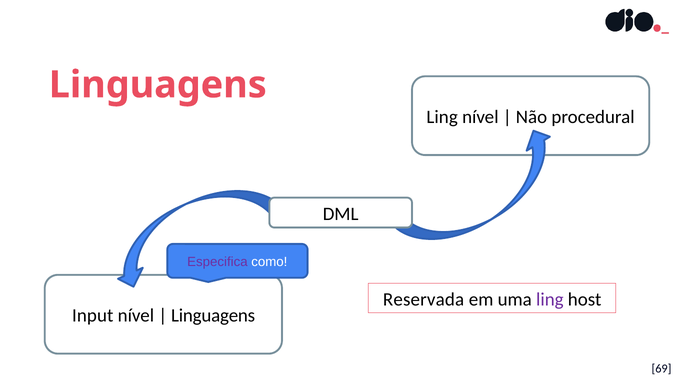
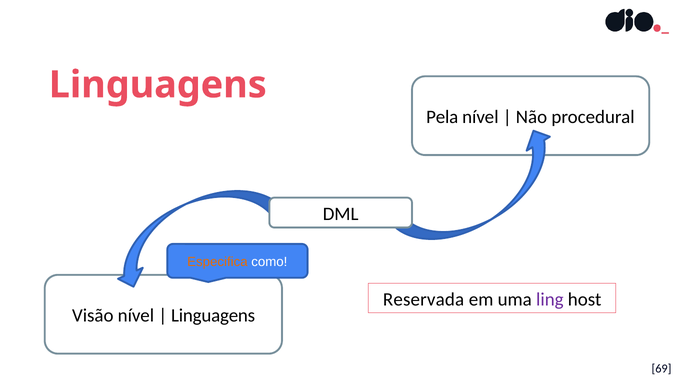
Ling: Ling -> Pela (442, 117)
Especifica colour: purple -> orange (217, 262)
Input: Input -> Visão (93, 316)
